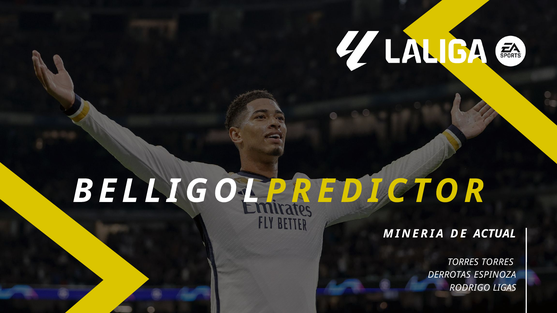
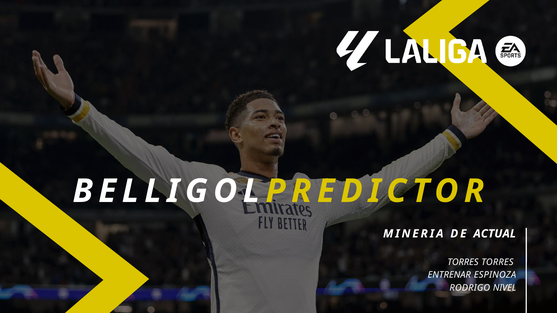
DERROTAS: DERROTAS -> ENTRENAR (449, 275)
LIGAS: LIGAS -> NIVEL (505, 288)
